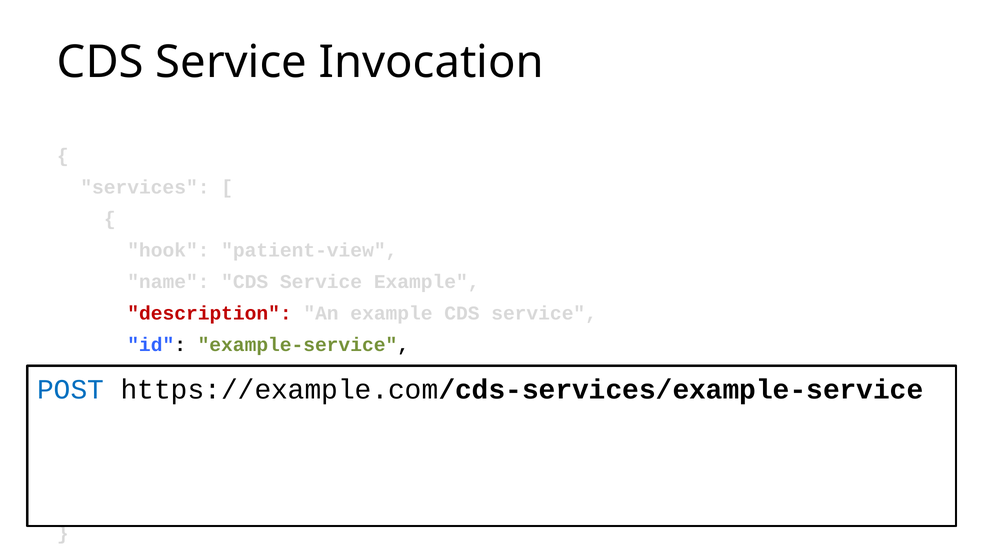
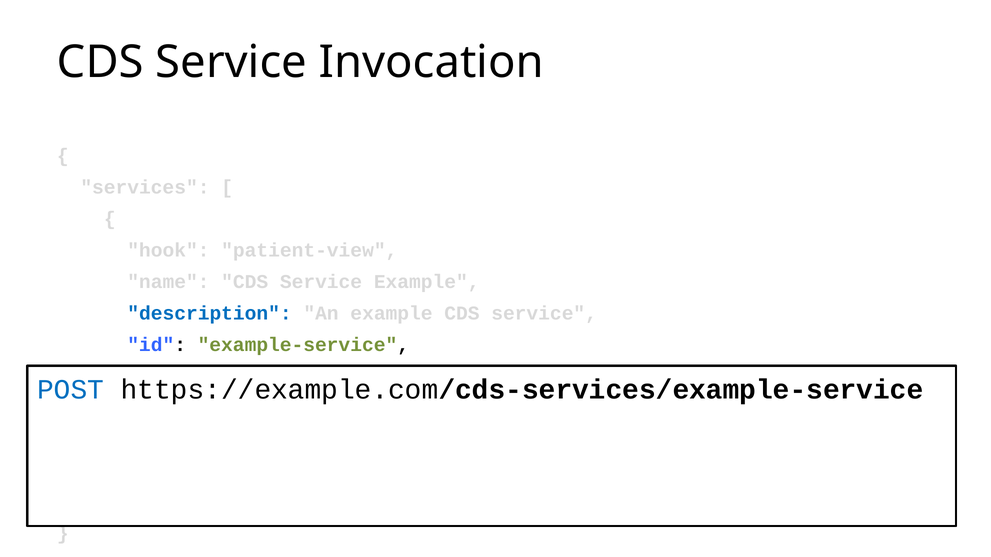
description colour: red -> blue (210, 313)
